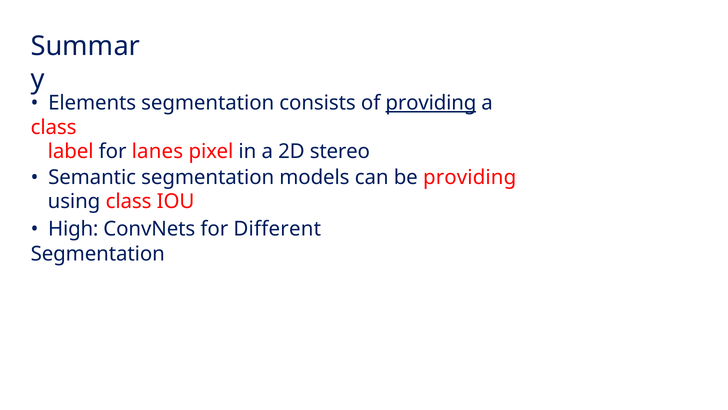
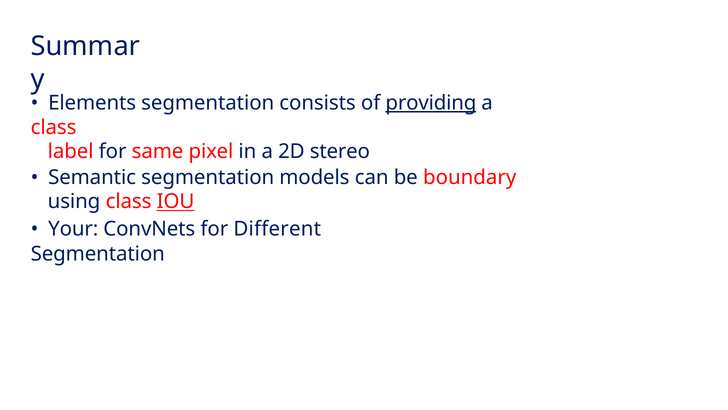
lanes: lanes -> same (158, 151)
be providing: providing -> boundary (470, 177)
IOU underline: none -> present (176, 201)
High: High -> Your (73, 229)
